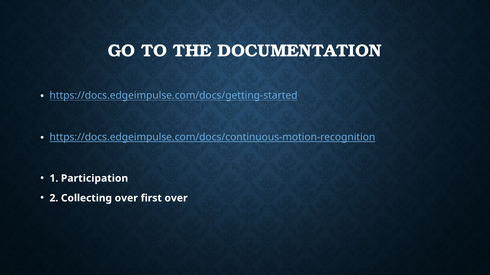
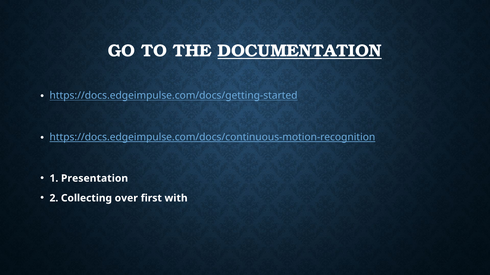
DOCUMENTATION underline: none -> present (300, 51)
Participation: Participation -> Presentation (95, 179)
first over: over -> with (176, 199)
